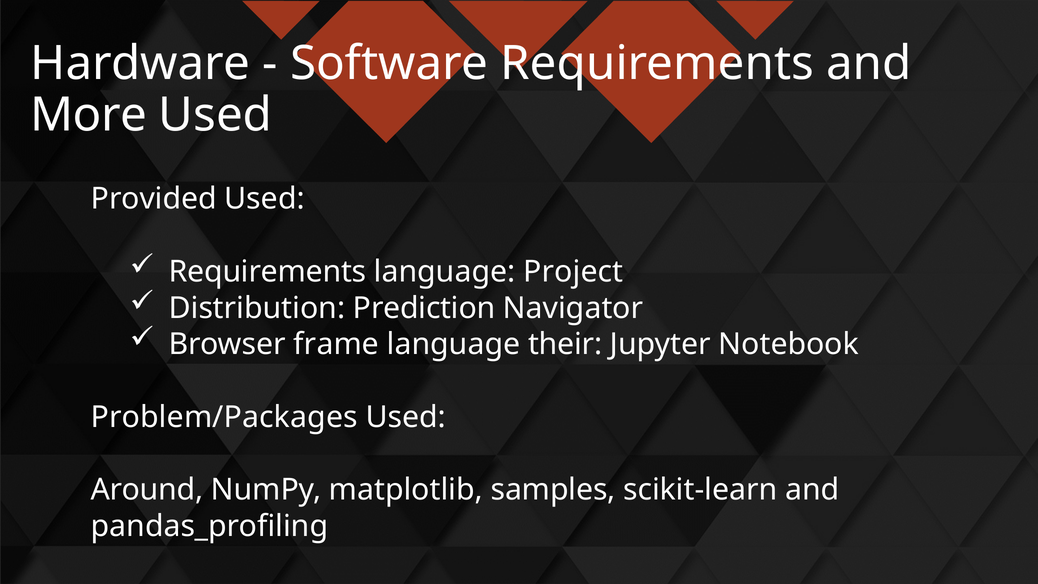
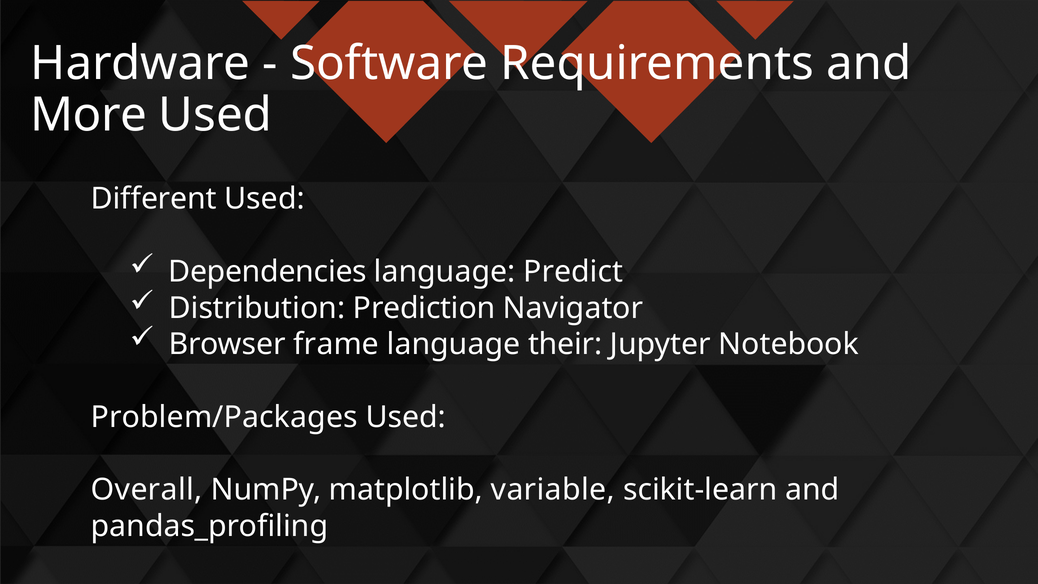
Provided: Provided -> Different (154, 199)
Requirements: Requirements -> Dependencies (268, 272)
Project: Project -> Predict (573, 272)
Around: Around -> Overall (147, 490)
samples: samples -> variable (553, 490)
